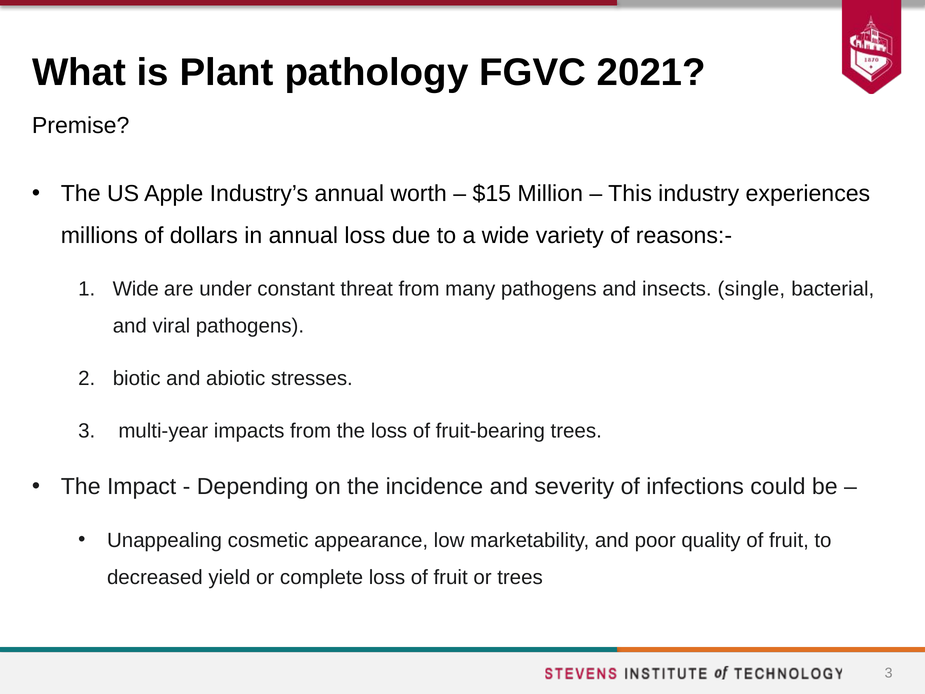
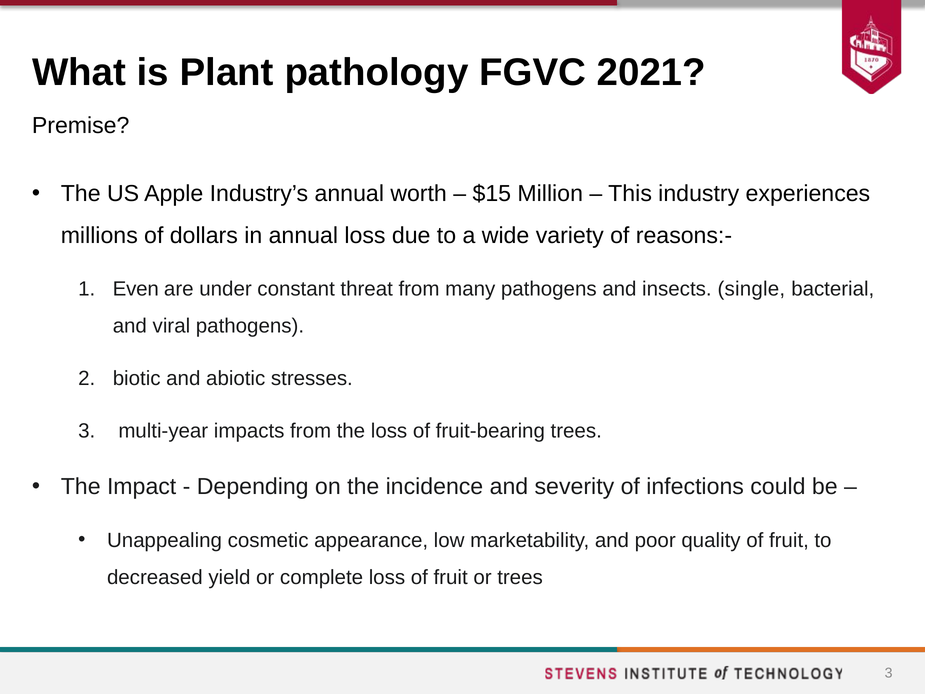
Wide: Wide -> Even (136, 289)
